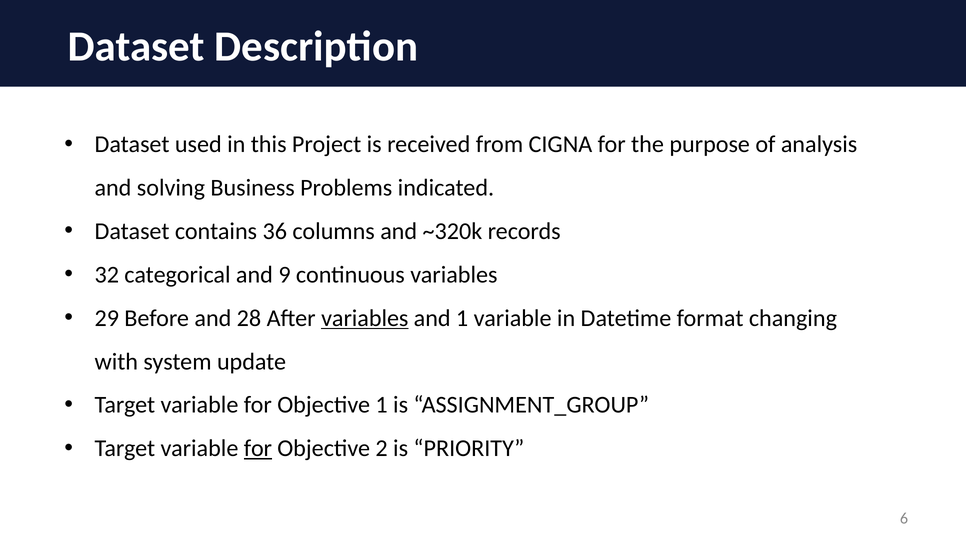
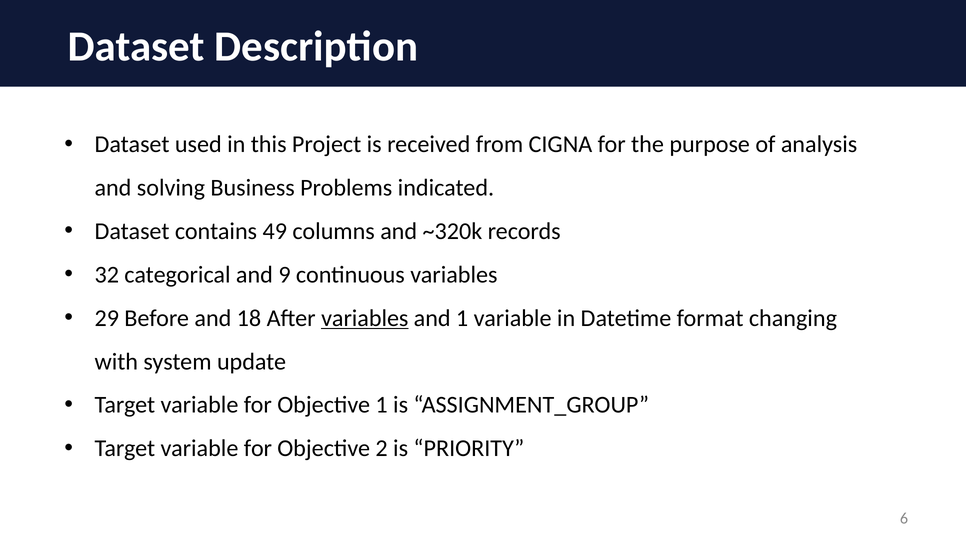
36: 36 -> 49 (275, 231)
28: 28 -> 18 (249, 318)
for underline: present -> none (258, 449)
